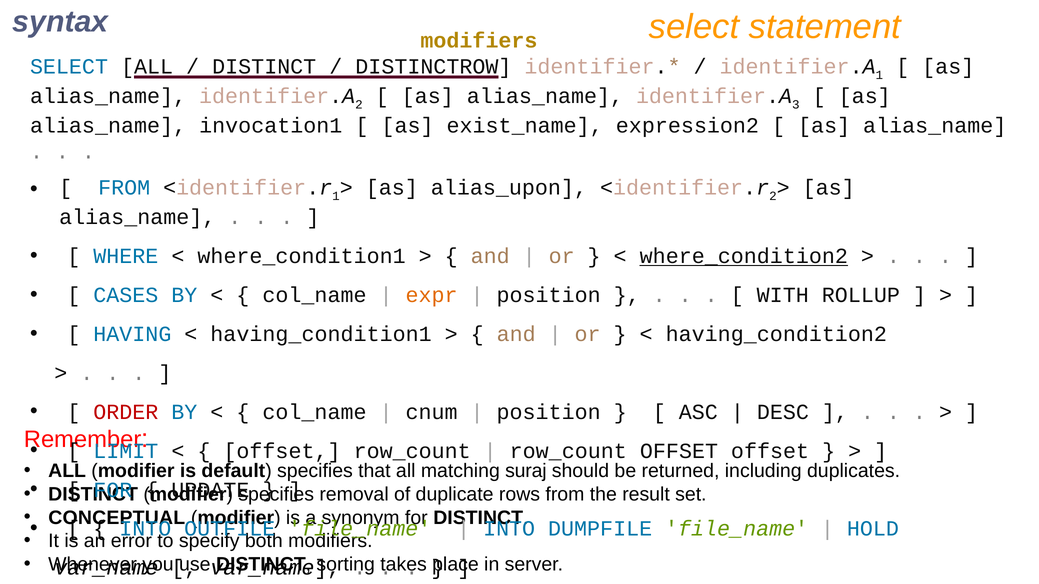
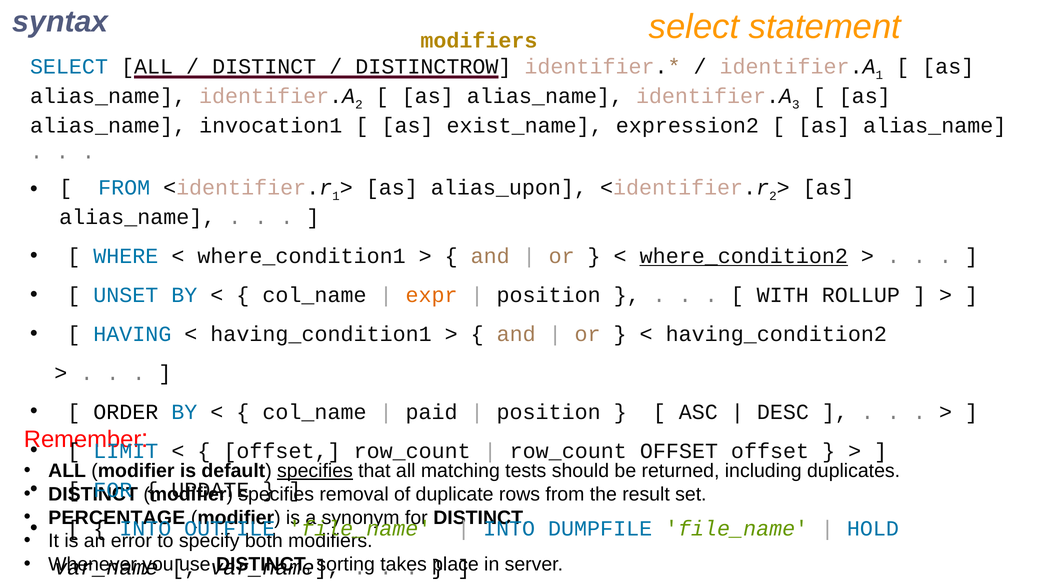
CASES: CASES -> UNSET (126, 295)
ORDER colour: red -> black (126, 412)
cnum: cnum -> paid (432, 412)
specifies underline: none -> present (315, 471)
suraj: suraj -> tests (526, 471)
CONCEPTUAL: CONCEPTUAL -> PERCENTAGE (117, 518)
